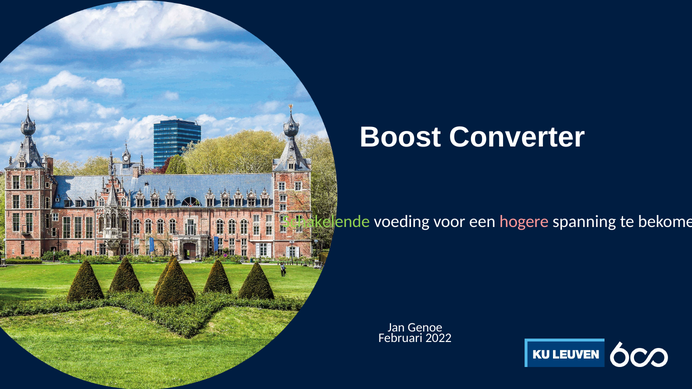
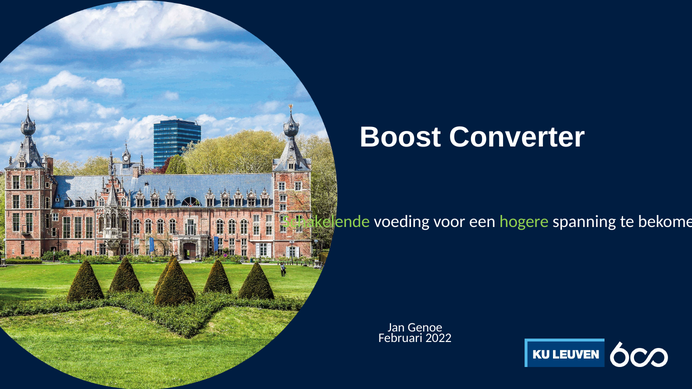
hogere colour: pink -> light green (524, 222)
